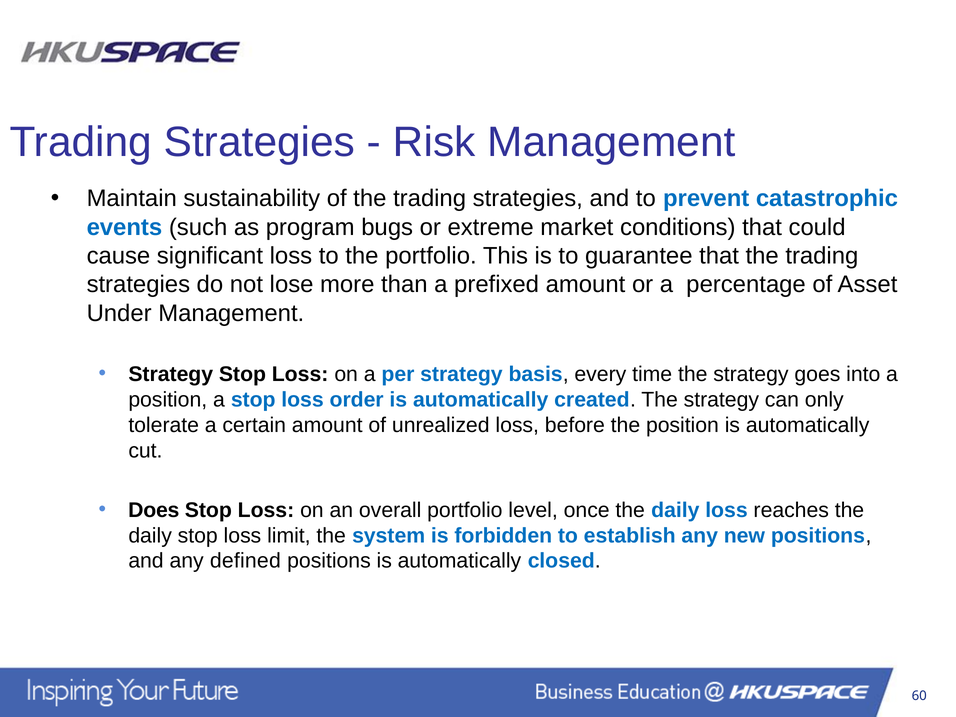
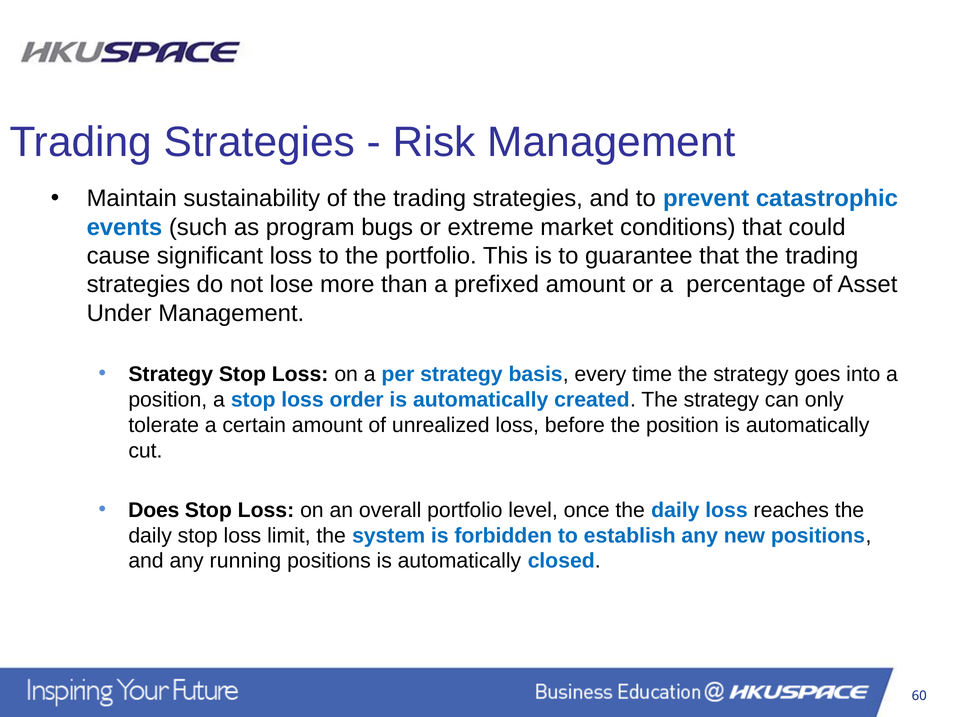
defined: defined -> running (245, 561)
